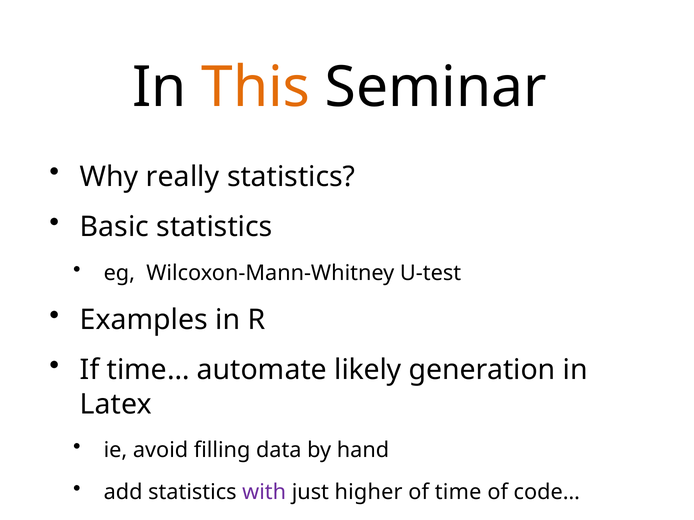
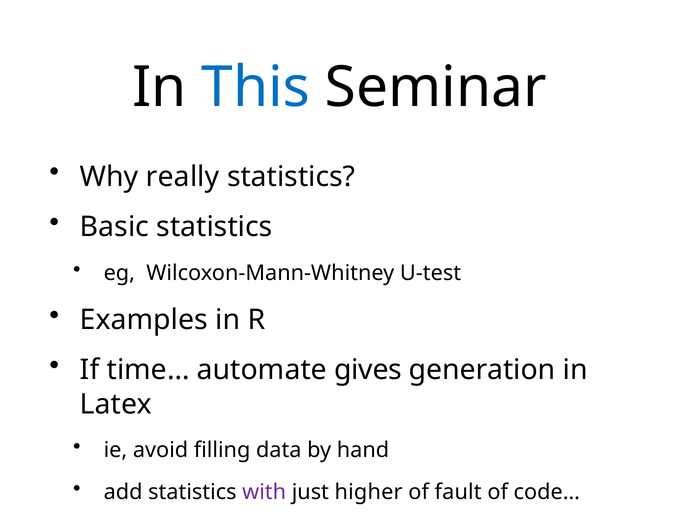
This colour: orange -> blue (256, 88)
likely: likely -> gives (368, 370)
time: time -> fault (458, 493)
